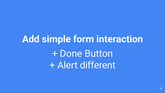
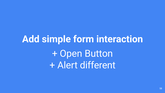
Done: Done -> Open (71, 54)
